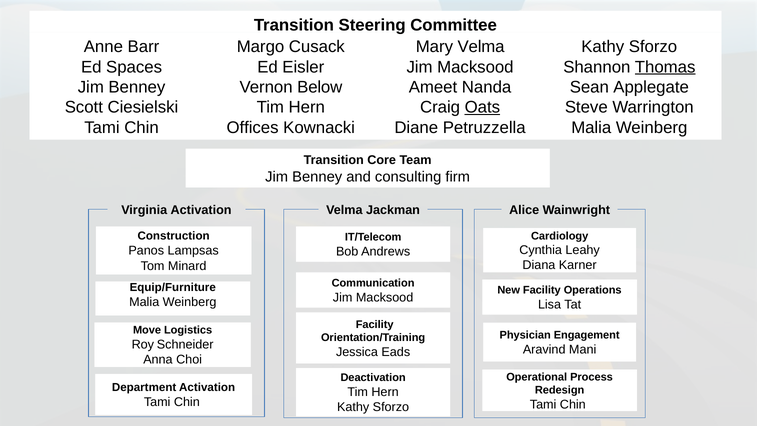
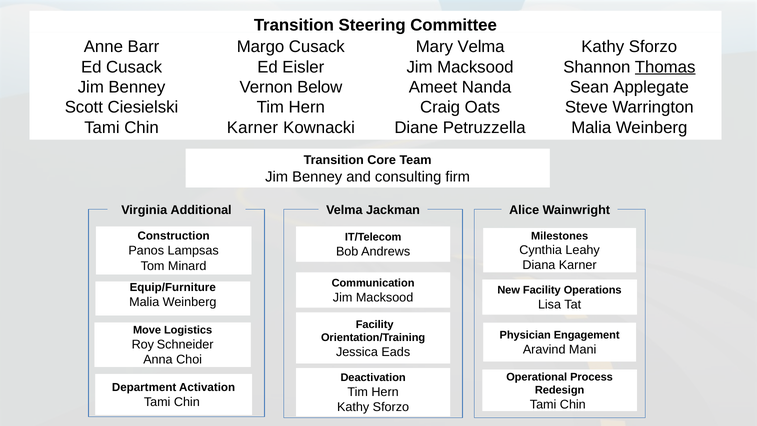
Ed Spaces: Spaces -> Cusack (134, 67)
Oats underline: present -> none (482, 107)
Offices: Offices -> Karner (252, 127)
Virginia Activation: Activation -> Additional (201, 210)
Cardiology: Cardiology -> Milestones (560, 236)
